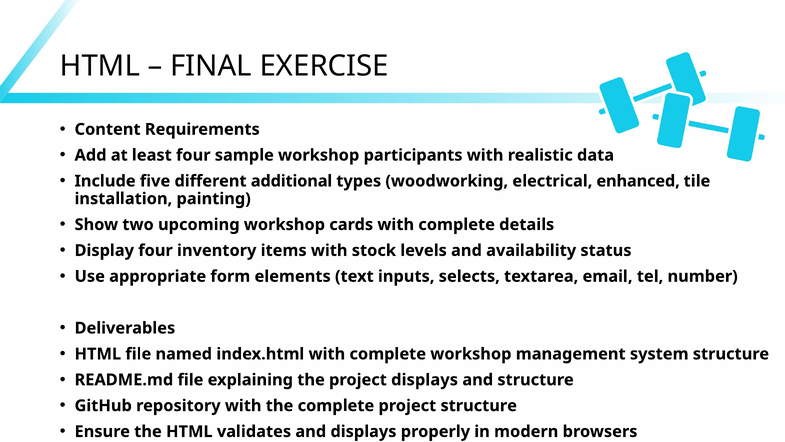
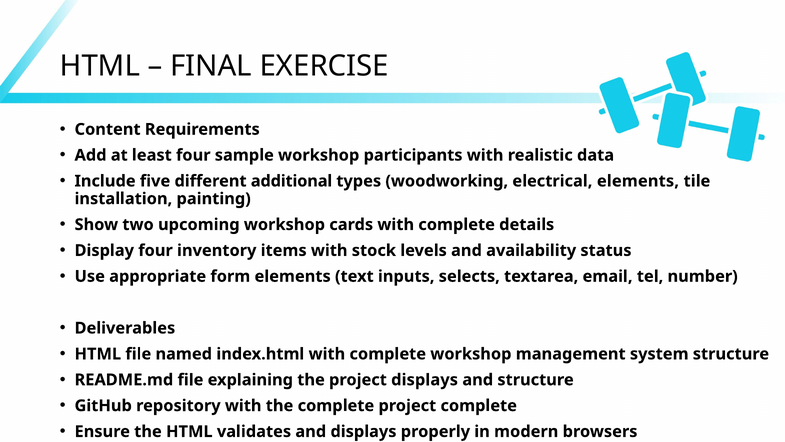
electrical enhanced: enhanced -> elements (638, 181)
project structure: structure -> complete (479, 405)
